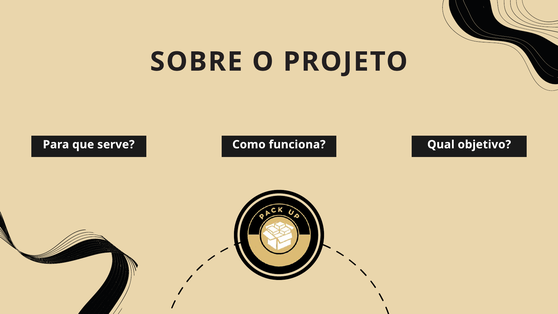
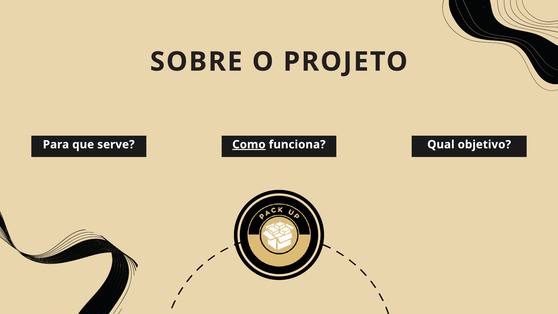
Como underline: none -> present (249, 144)
